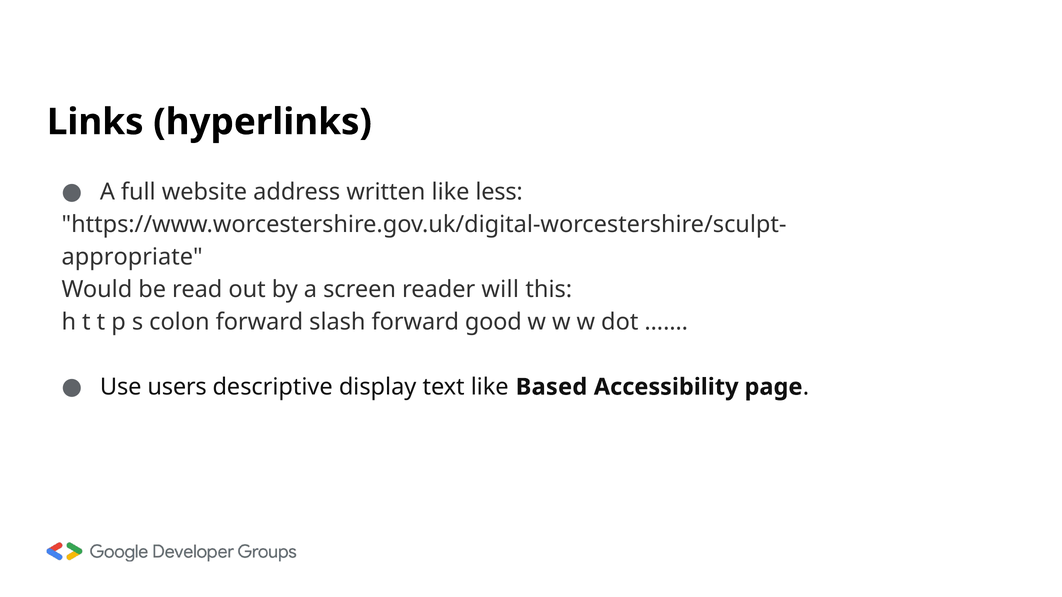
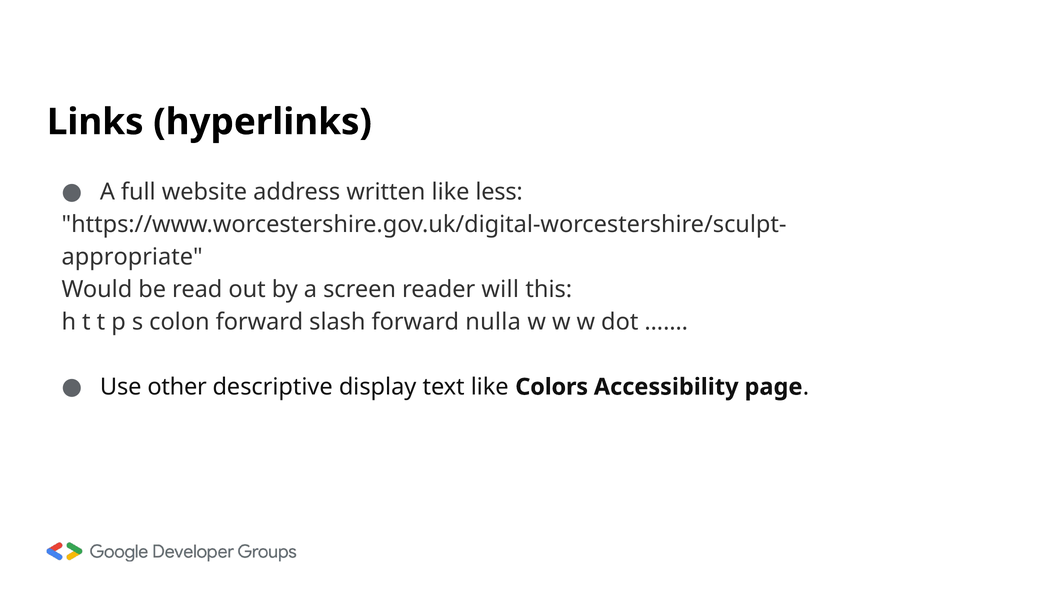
good: good -> nulla (493, 322)
users: users -> other (177, 387)
Based: Based -> Colors (552, 387)
